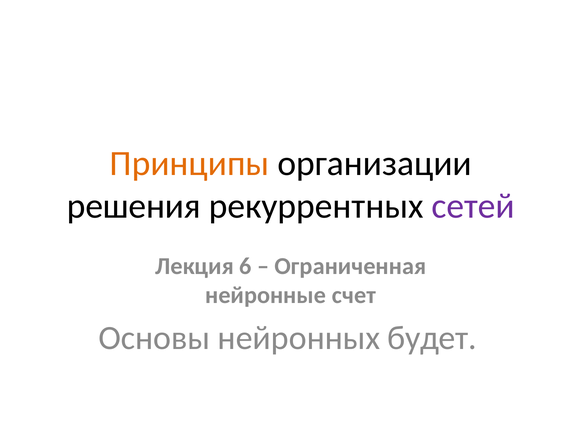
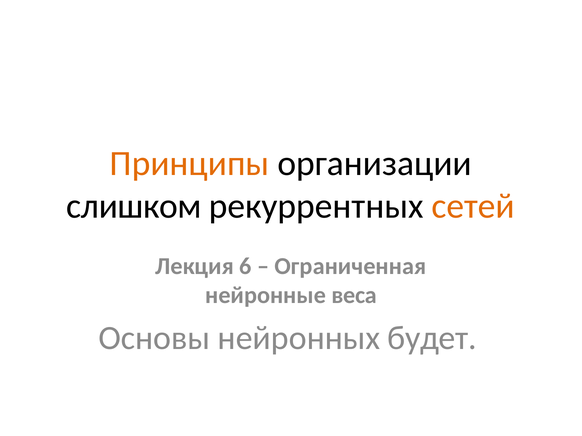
решения: решения -> слишком (134, 206)
сетей colour: purple -> orange (473, 206)
счет: счет -> веса (354, 296)
